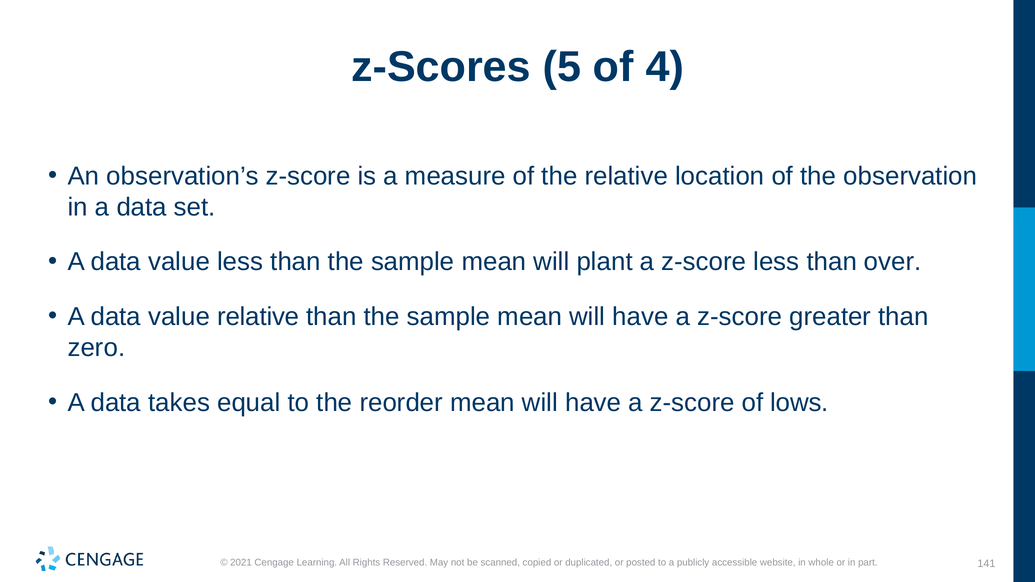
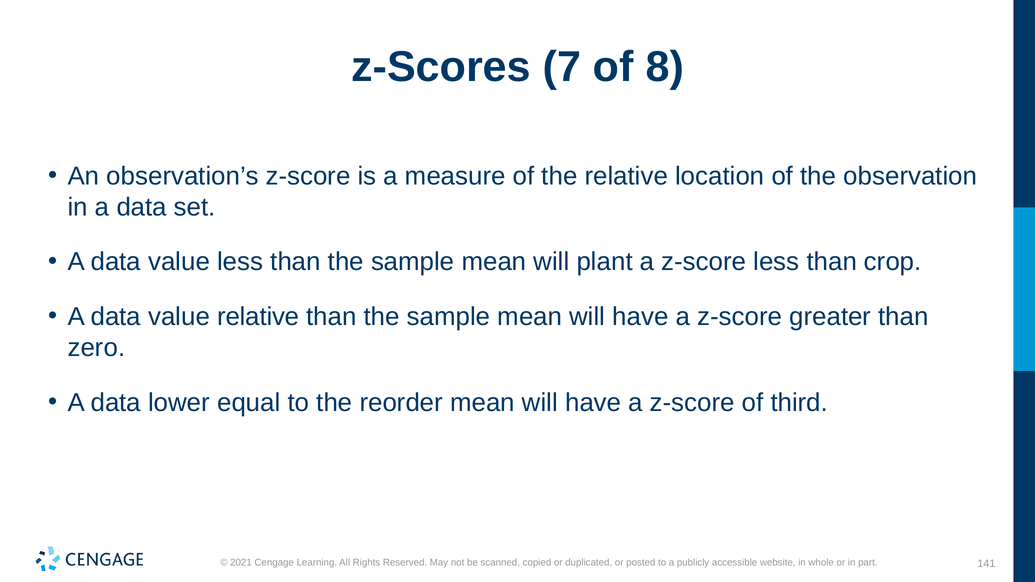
5: 5 -> 7 (562, 67)
4: 4 -> 8 (665, 67)
over: over -> crop (893, 262)
takes: takes -> lower (179, 403)
lows: lows -> third (799, 403)
